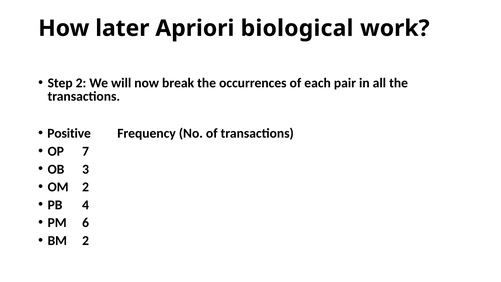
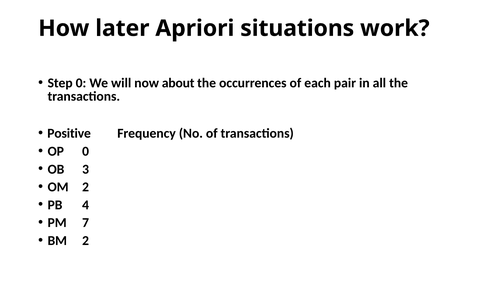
biological: biological -> situations (297, 28)
Step 2: 2 -> 0 (81, 83)
break: break -> about (178, 83)
OP 7: 7 -> 0 (86, 151)
6: 6 -> 7 (86, 223)
